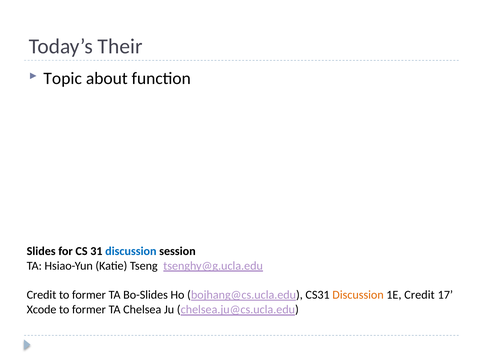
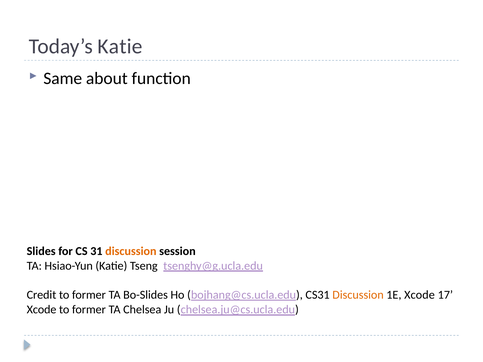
Today’s Their: Their -> Katie (120, 47)
Topic: Topic -> Same (63, 78)
discussion colour: blue -> orange (131, 251)
1E Credit: Credit -> Xcode (419, 295)
